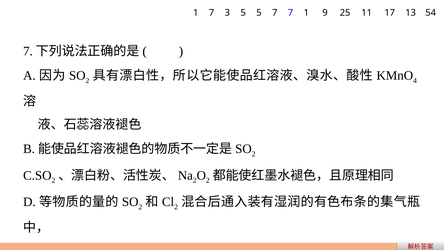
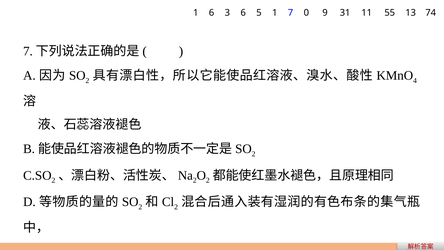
1 7: 7 -> 6 (212, 13)
3 5: 5 -> 6 (243, 13)
5 7: 7 -> 1 (275, 13)
7 1: 1 -> 0 (306, 13)
25: 25 -> 31 (345, 13)
17: 17 -> 55 (390, 13)
54: 54 -> 74 (431, 13)
